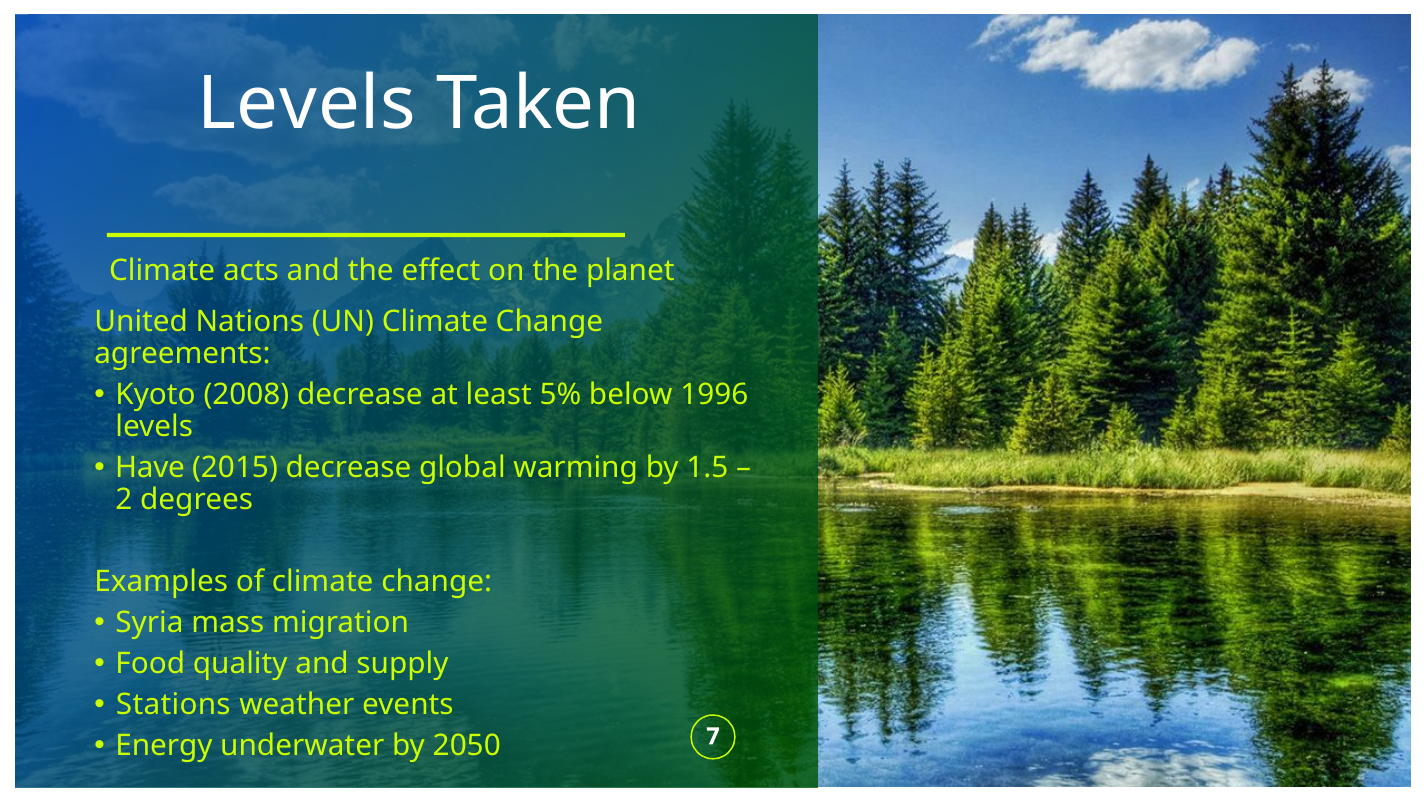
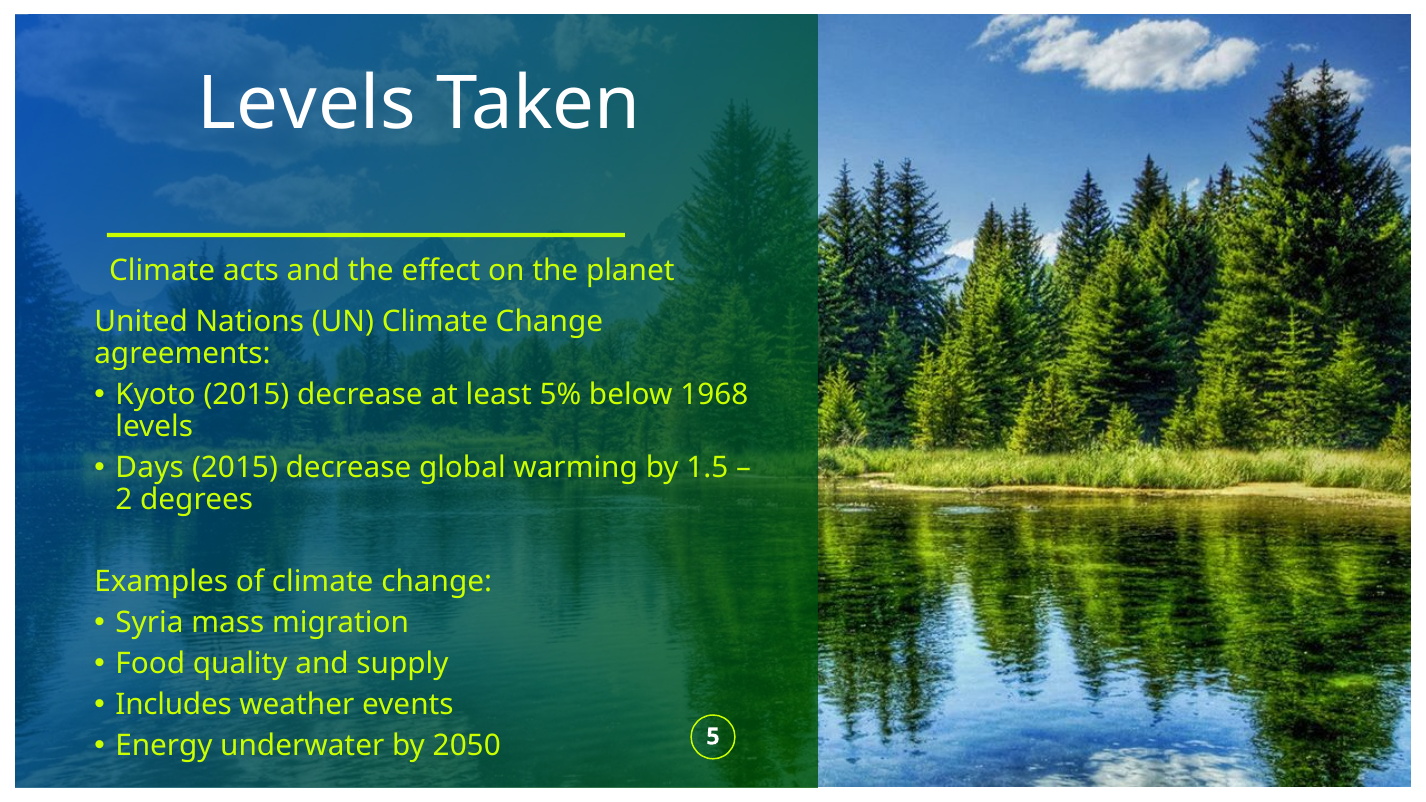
Kyoto 2008: 2008 -> 2015 (246, 395)
1996: 1996 -> 1968 (714, 395)
Have: Have -> Days (150, 468)
Stations: Stations -> Includes (174, 705)
7: 7 -> 5 (713, 737)
